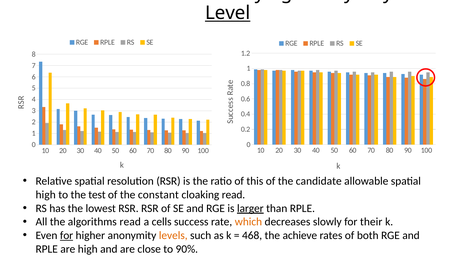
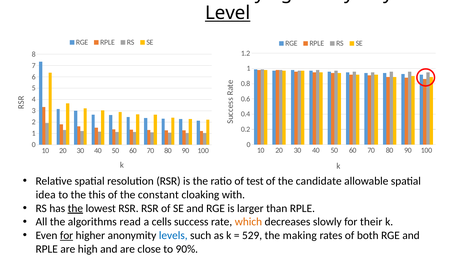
this: this -> test (255, 181)
high: high -> idea (46, 195)
test: test -> this (97, 195)
cloaking read: read -> with (233, 195)
the underline: none -> present (75, 208)
larger underline: present -> none (250, 208)
levels colour: orange -> blue (173, 235)
468: 468 -> 529 (252, 235)
achieve: achieve -> making (300, 235)
